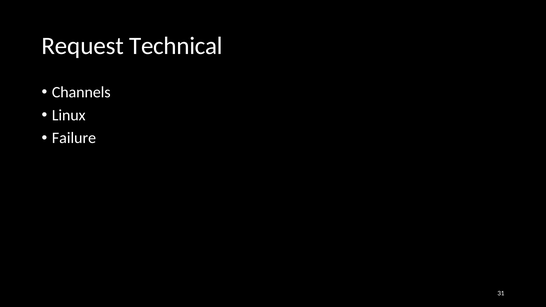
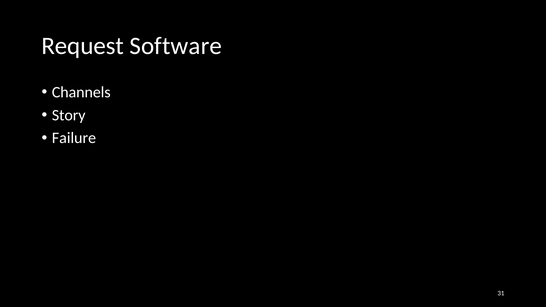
Technical: Technical -> Software (176, 46)
Linux: Linux -> Story (69, 115)
